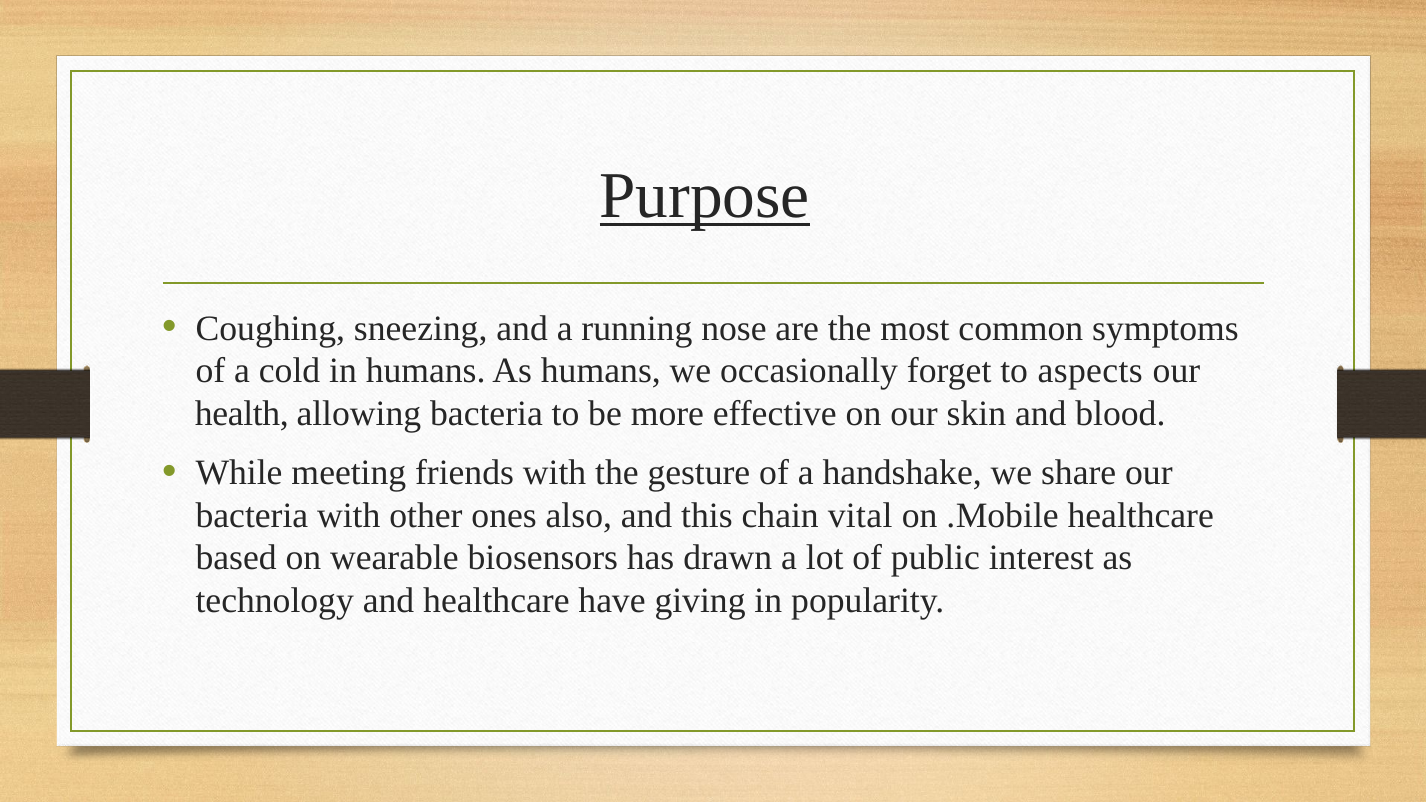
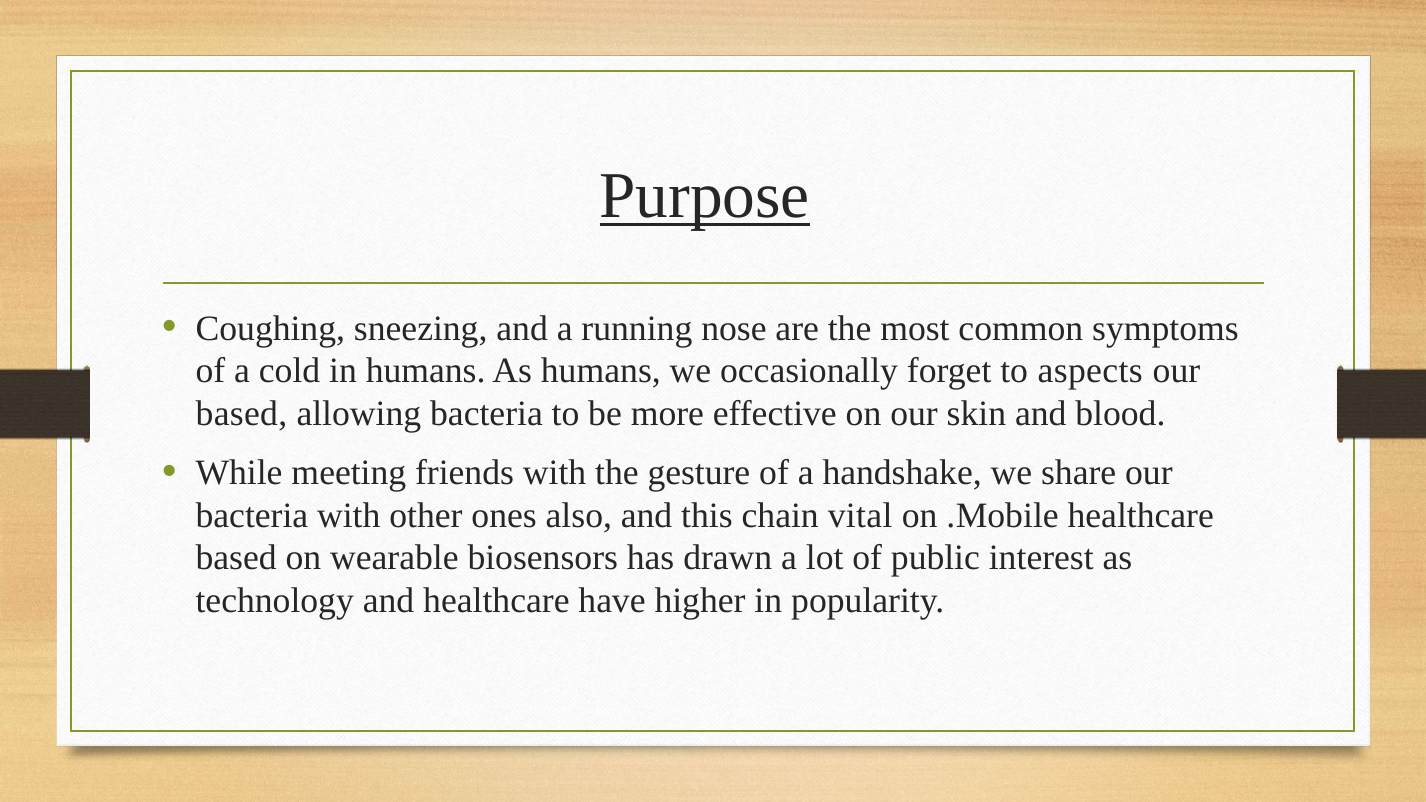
health: health -> based (241, 414)
giving: giving -> higher (700, 601)
